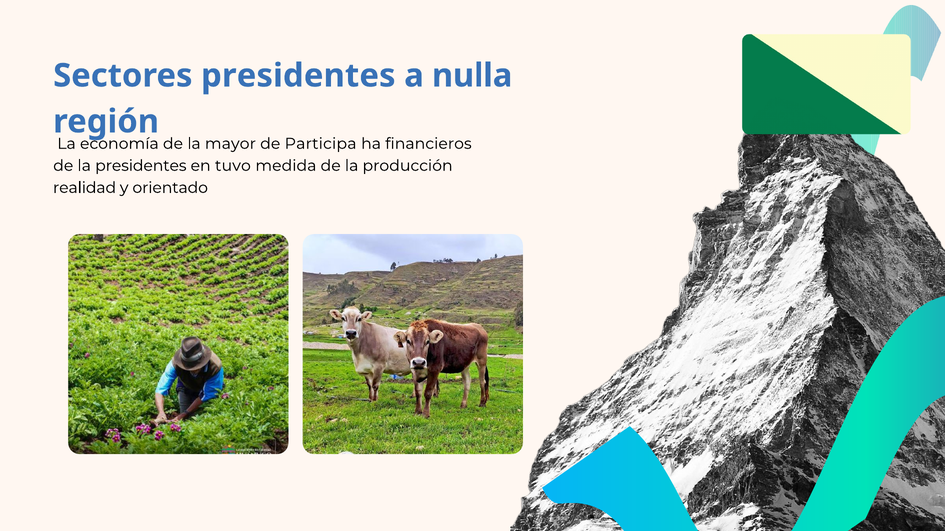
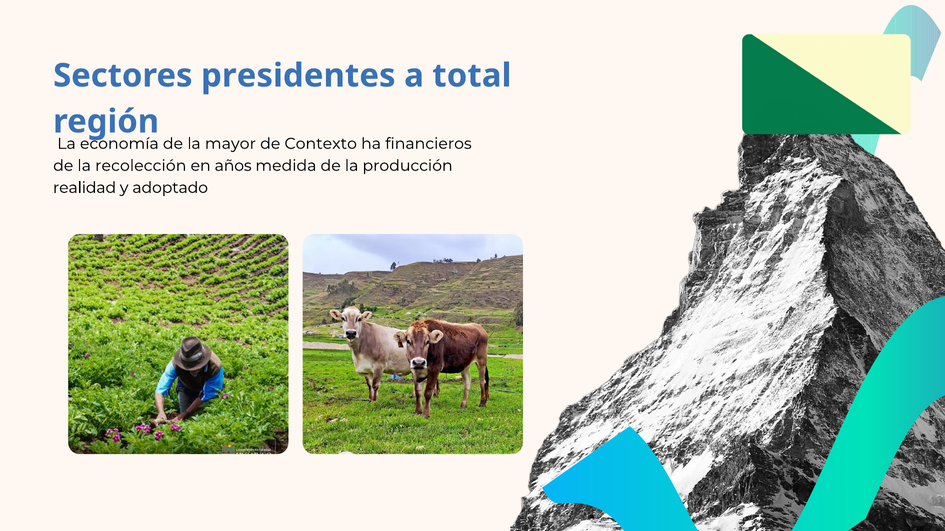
nulla: nulla -> total (472, 76)
Participa: Participa -> Contexto (321, 144)
la presidentes: presidentes -> recolección (141, 166)
tuvo: tuvo -> años (233, 166)
orientado: orientado -> adoptado (170, 188)
